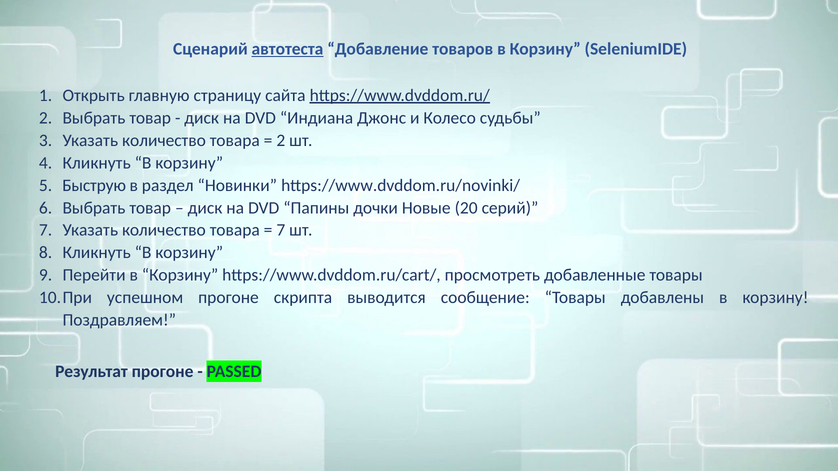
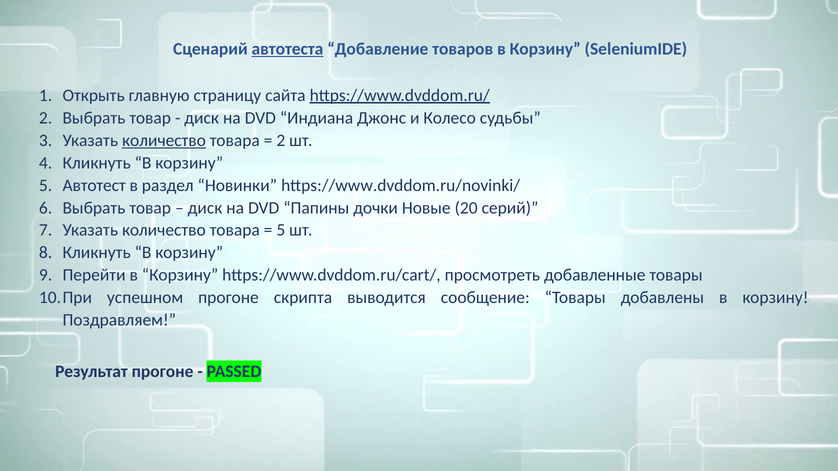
количество underline: none -> present (164, 141)
Быструю: Быструю -> Автотест (94, 186)
7: 7 -> 5 (281, 230)
